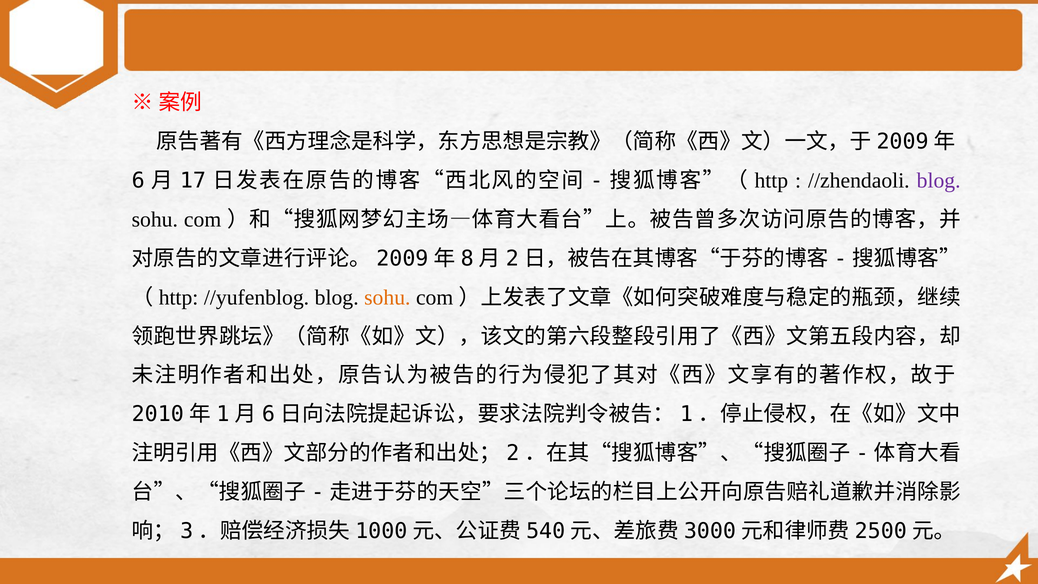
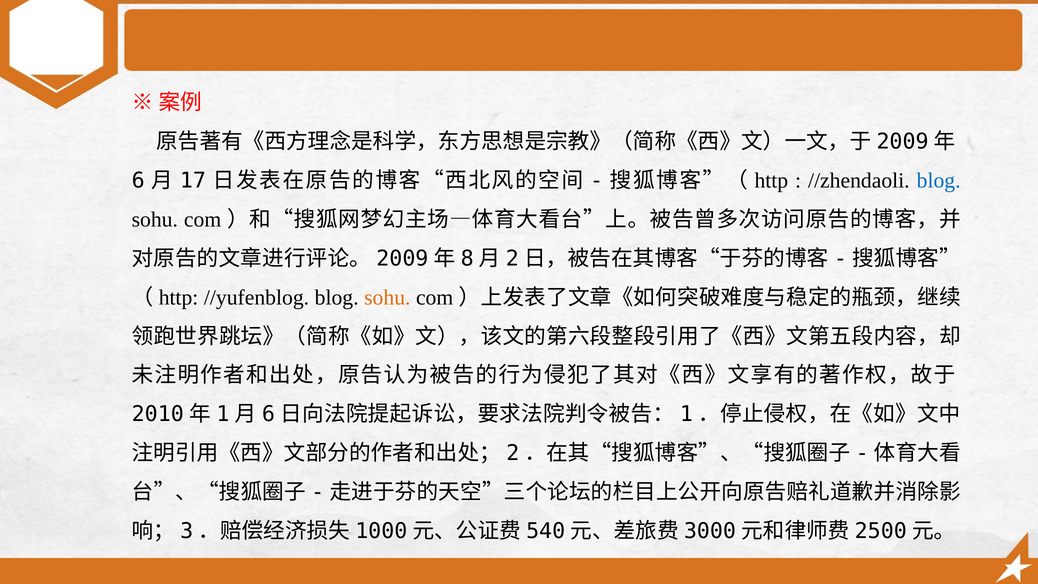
blog colour: purple -> blue (939, 181)
